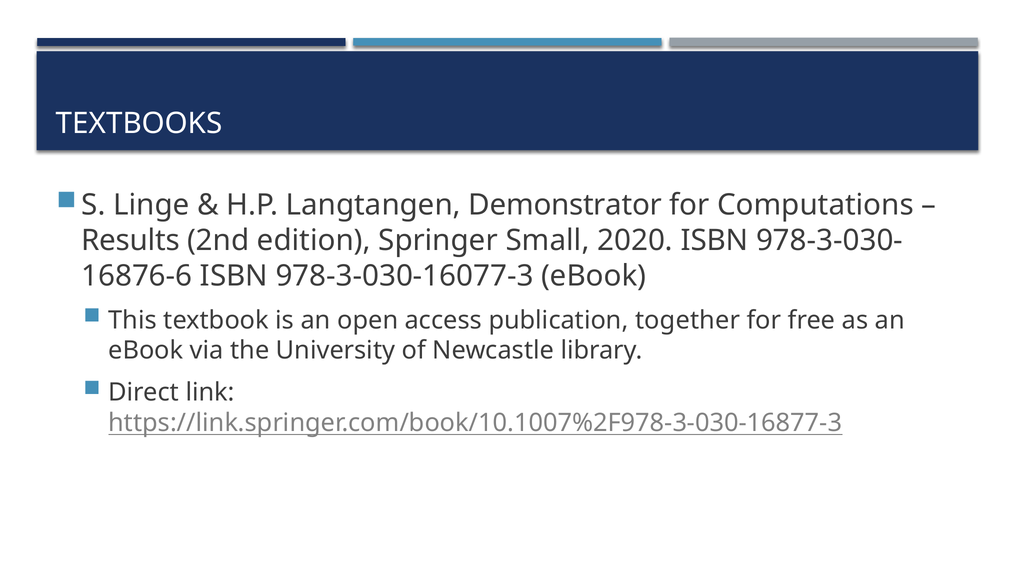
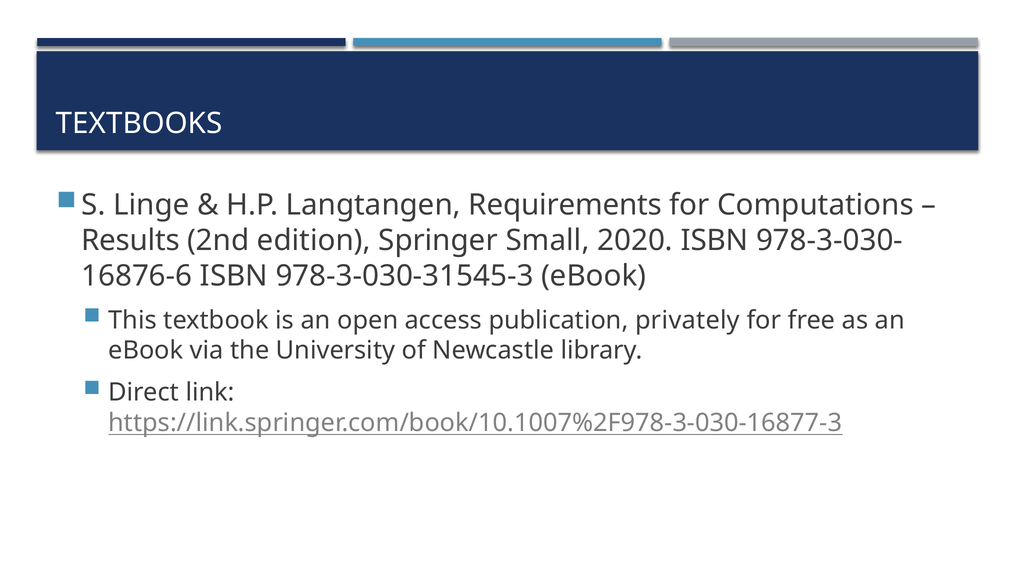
Demonstrator: Demonstrator -> Requirements (565, 205)
978-3-030-16077-3: 978-3-030-16077-3 -> 978-3-030-31545-3 (405, 276)
together: together -> privately (688, 320)
